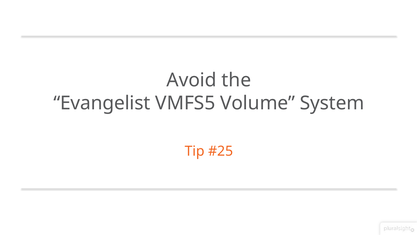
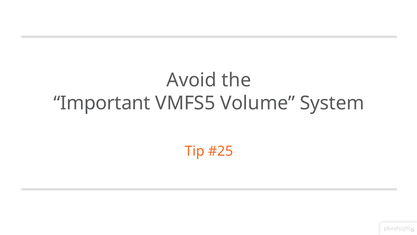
Evangelist: Evangelist -> Important (102, 103)
